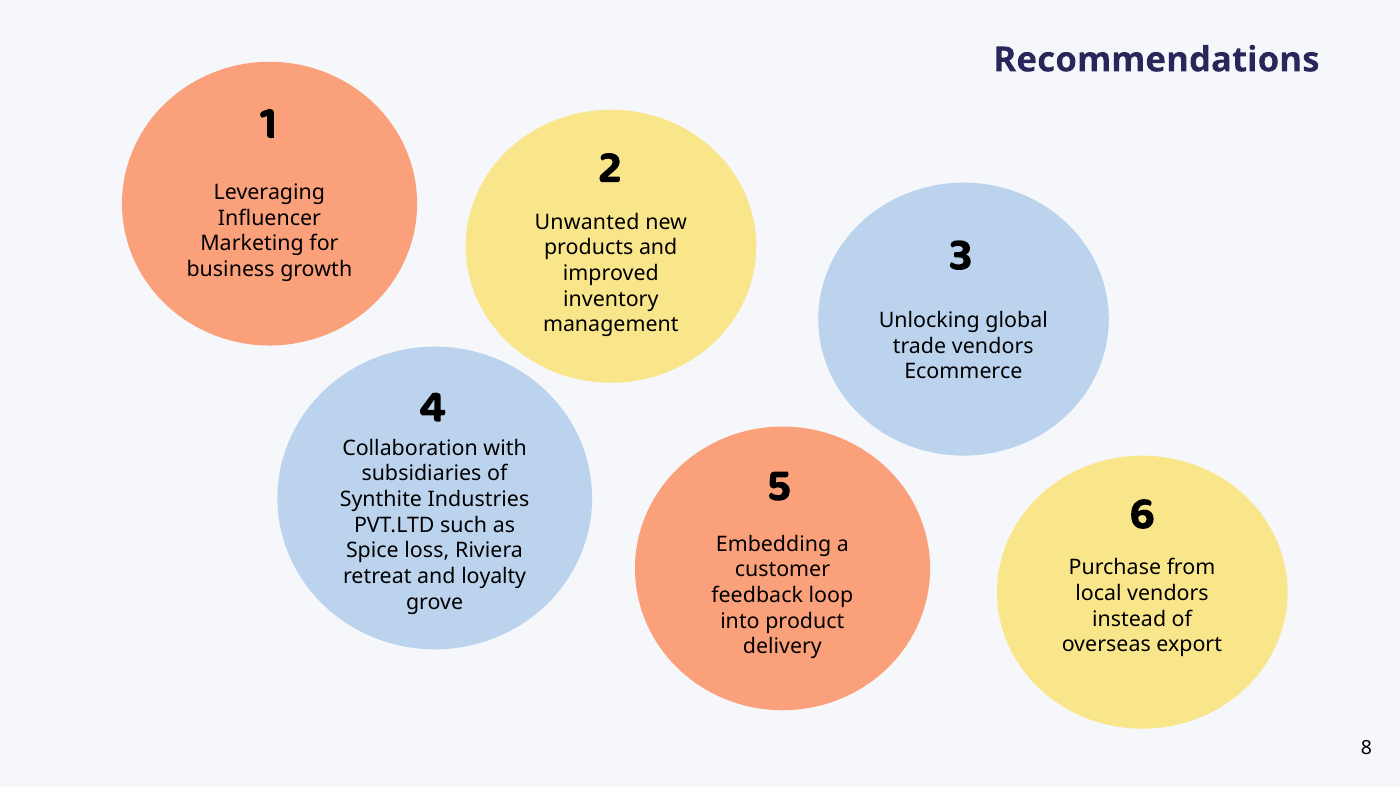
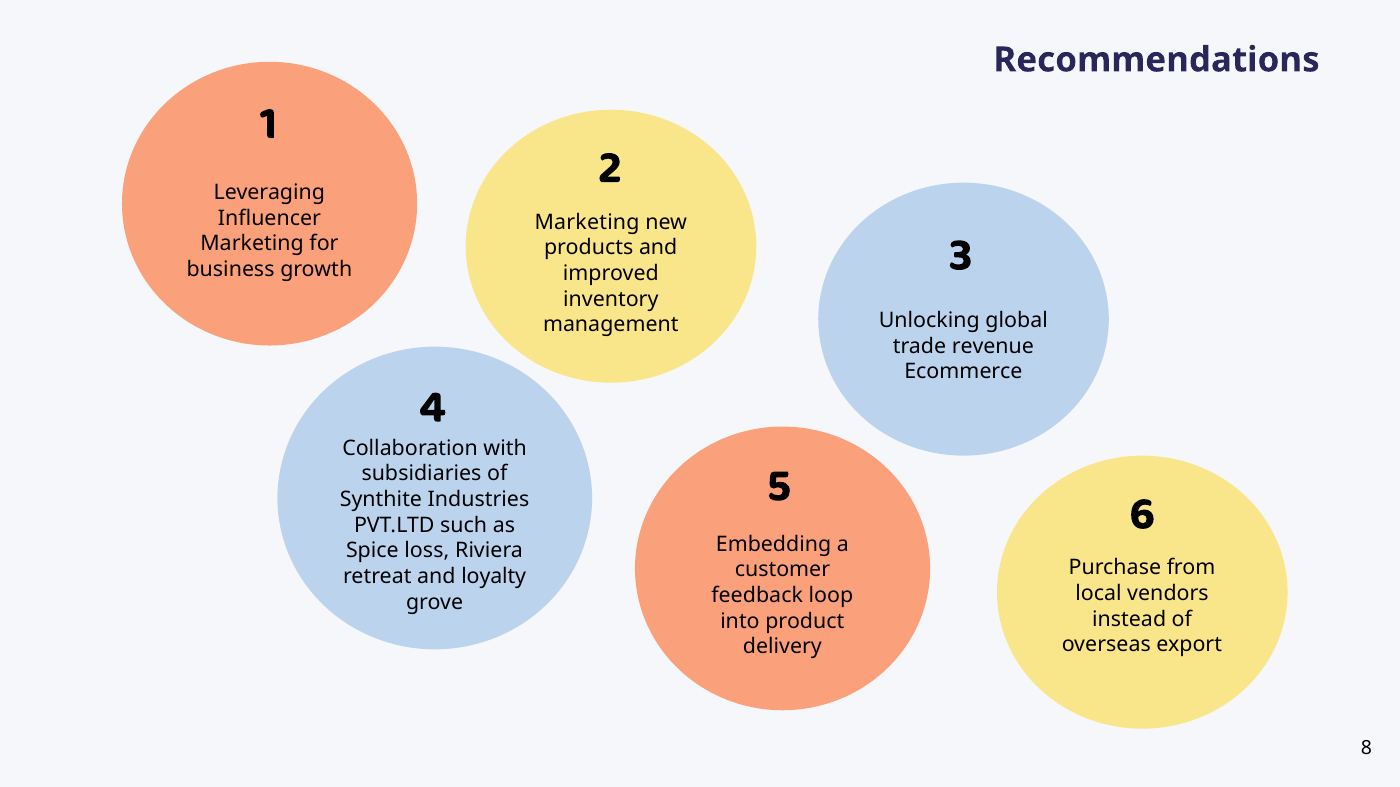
Unwanted: Unwanted -> Marketing (587, 222)
trade vendors: vendors -> revenue (993, 346)
